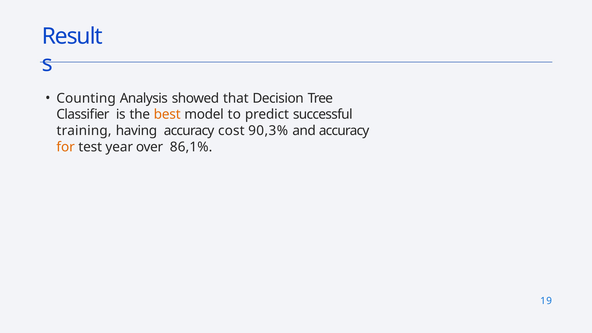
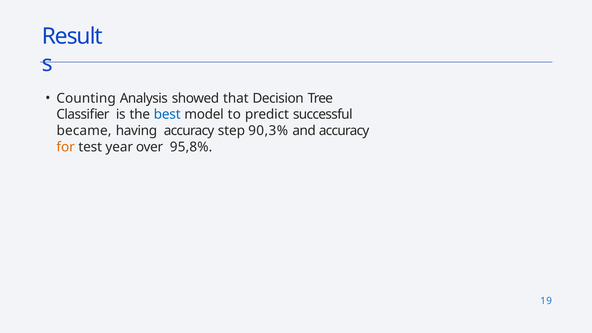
best colour: orange -> blue (167, 115)
training: training -> became (84, 131)
cost: cost -> step (231, 131)
86,1%: 86,1% -> 95,8% (191, 147)
